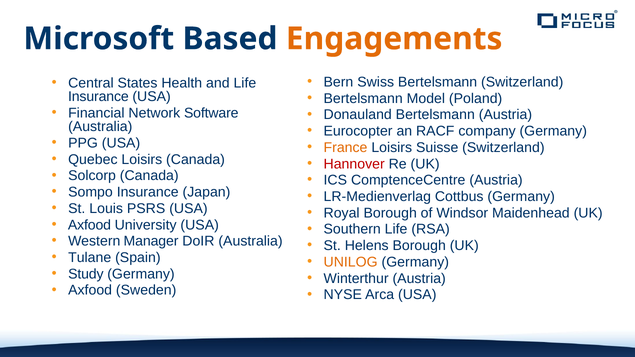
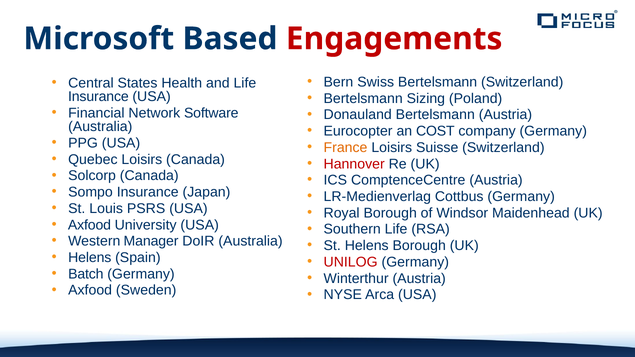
Engagements colour: orange -> red (394, 39)
Model: Model -> Sizing (426, 98)
RACF: RACF -> COST (435, 131)
Tulane: Tulane -> Helens (90, 258)
UNILOG colour: orange -> red (351, 262)
Study: Study -> Batch (86, 274)
